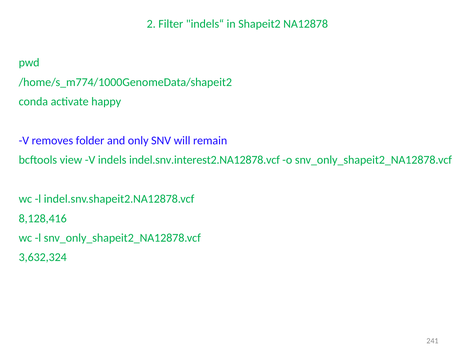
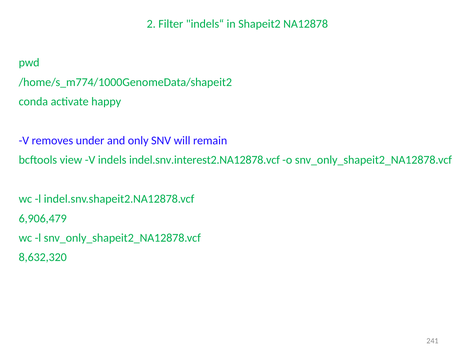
folder: folder -> under (90, 141)
8,128,416: 8,128,416 -> 6,906,479 (43, 218)
3,632,324: 3,632,324 -> 8,632,320 (43, 257)
